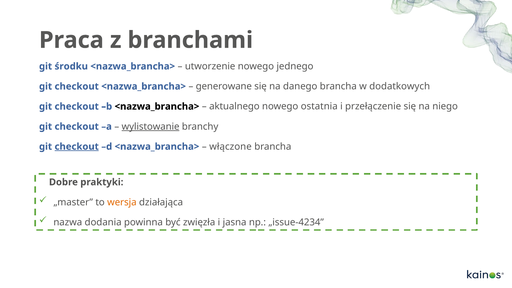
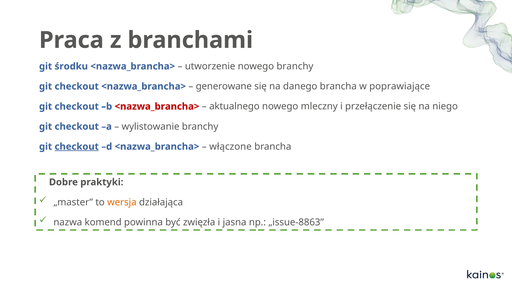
nowego jednego: jednego -> branchy (295, 66)
dodatkowych: dodatkowych -> poprawiające (400, 86)
<nazwa_brancha> colour: black -> red (157, 106)
ostatnia: ostatnia -> mleczny (319, 106)
wylistowanie underline: present -> none (151, 127)
dodania: dodania -> komend (103, 222)
„issue-4234: „issue-4234 -> „issue-8863 (296, 222)
